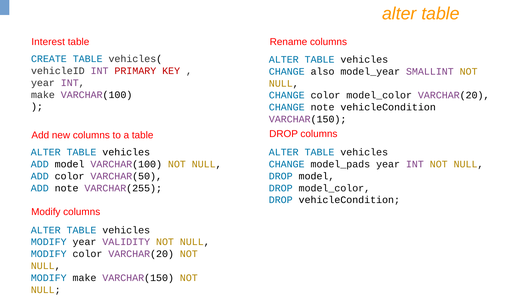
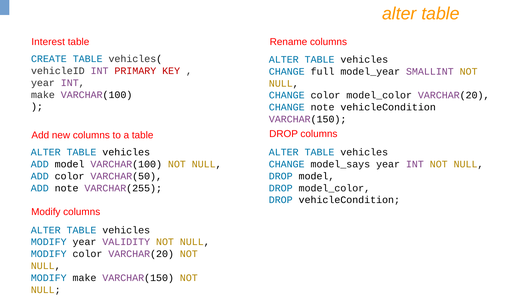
also: also -> full (323, 72)
model_pads: model_pads -> model_says (340, 164)
